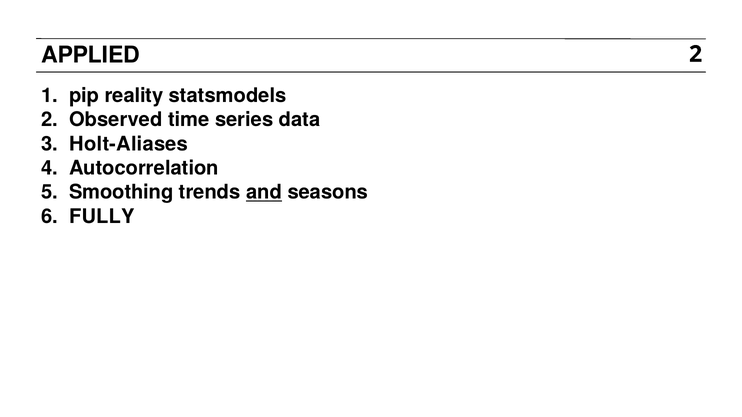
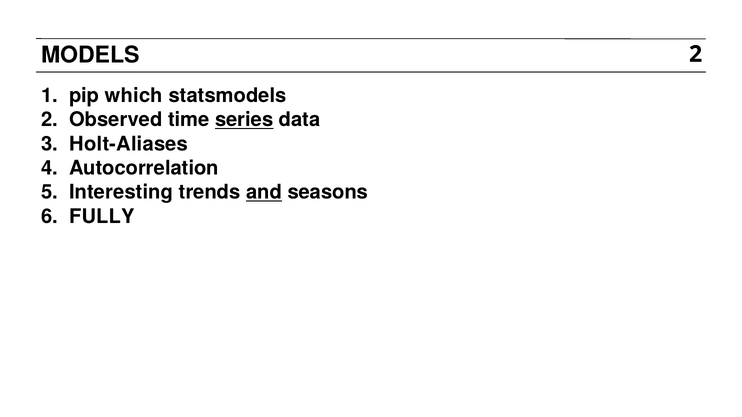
APPLIED: APPLIED -> MODELS (90, 55)
reality: reality -> which (134, 95)
series underline: none -> present (244, 120)
Smoothing: Smoothing -> Interesting (121, 192)
